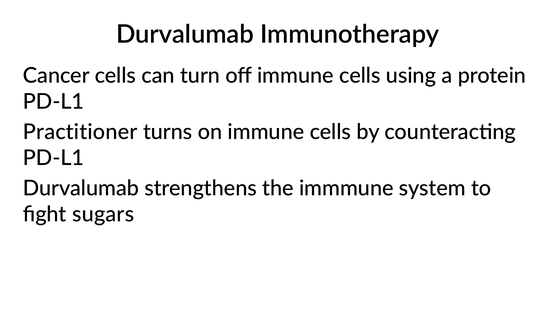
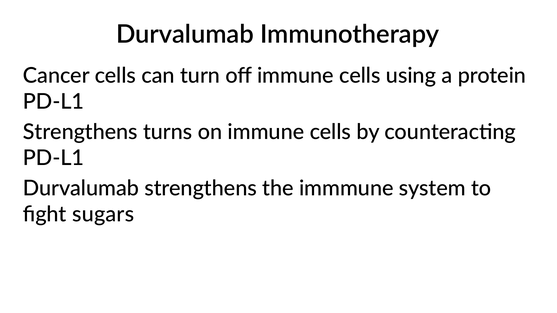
Practitioner: Practitioner -> Strengthens (80, 132)
